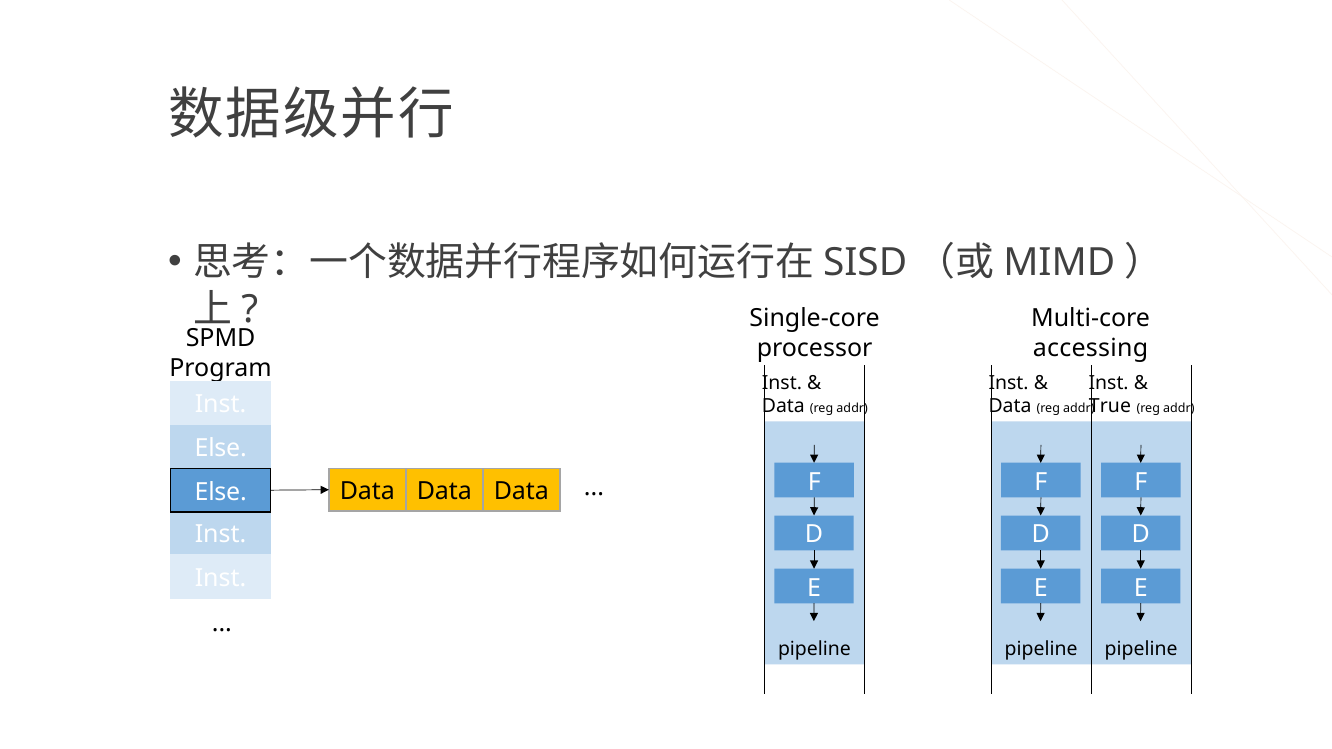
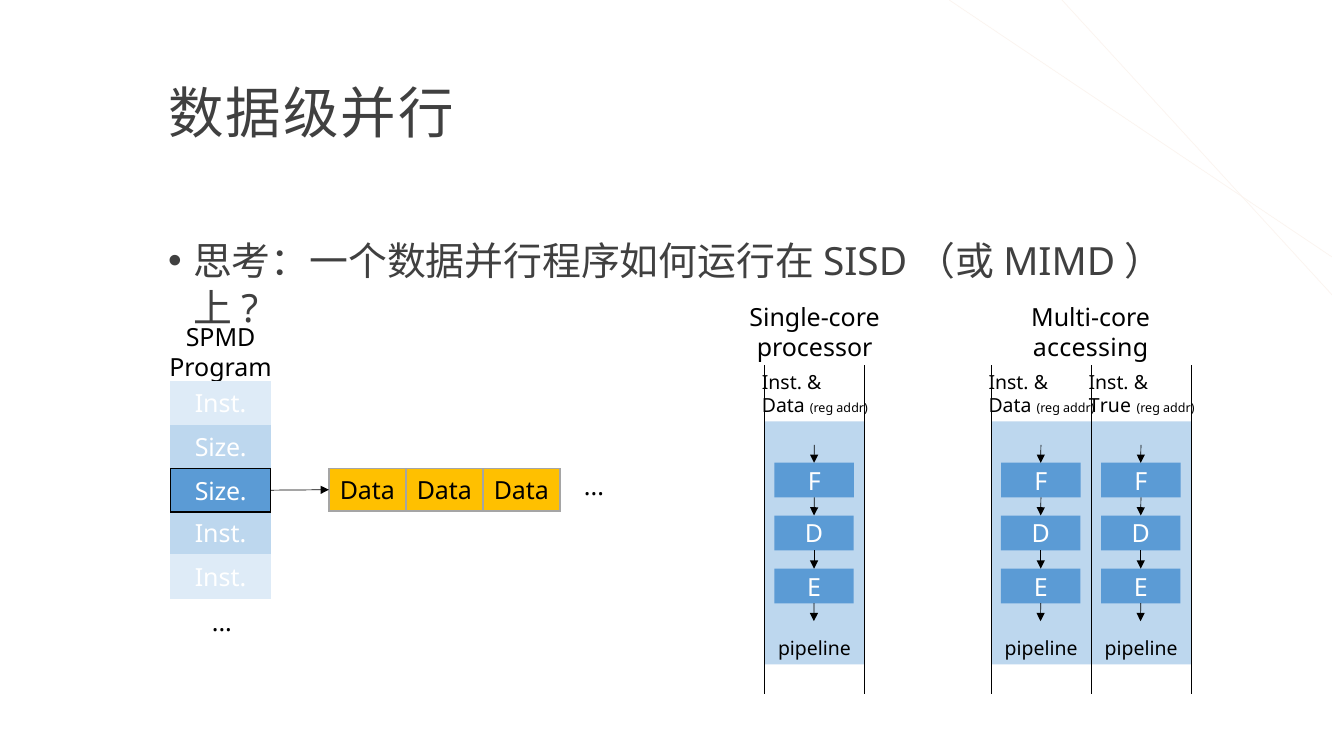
Else: Else -> Size (221, 449)
Else: Else -> Size (221, 492)
